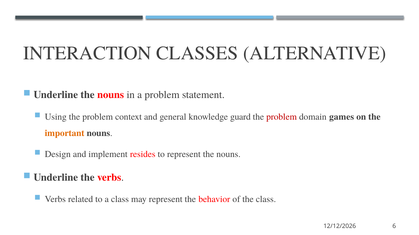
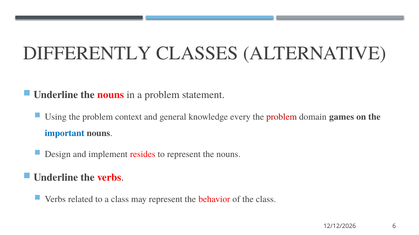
INTERACTION: INTERACTION -> DIFFERENTLY (87, 53)
guard: guard -> every (240, 117)
important colour: orange -> blue (65, 134)
